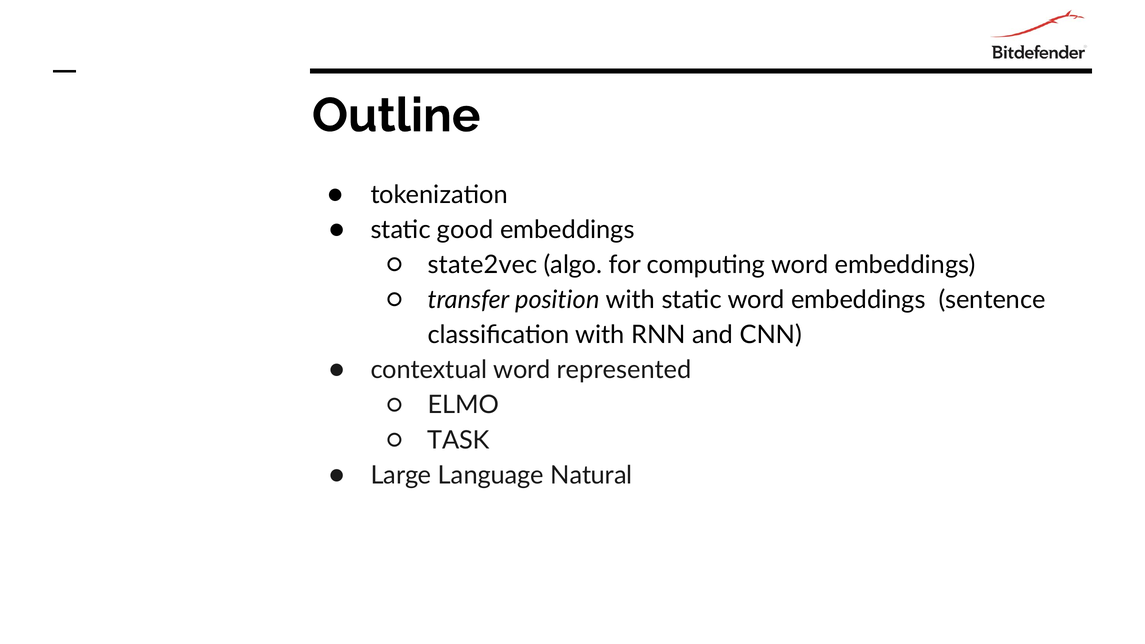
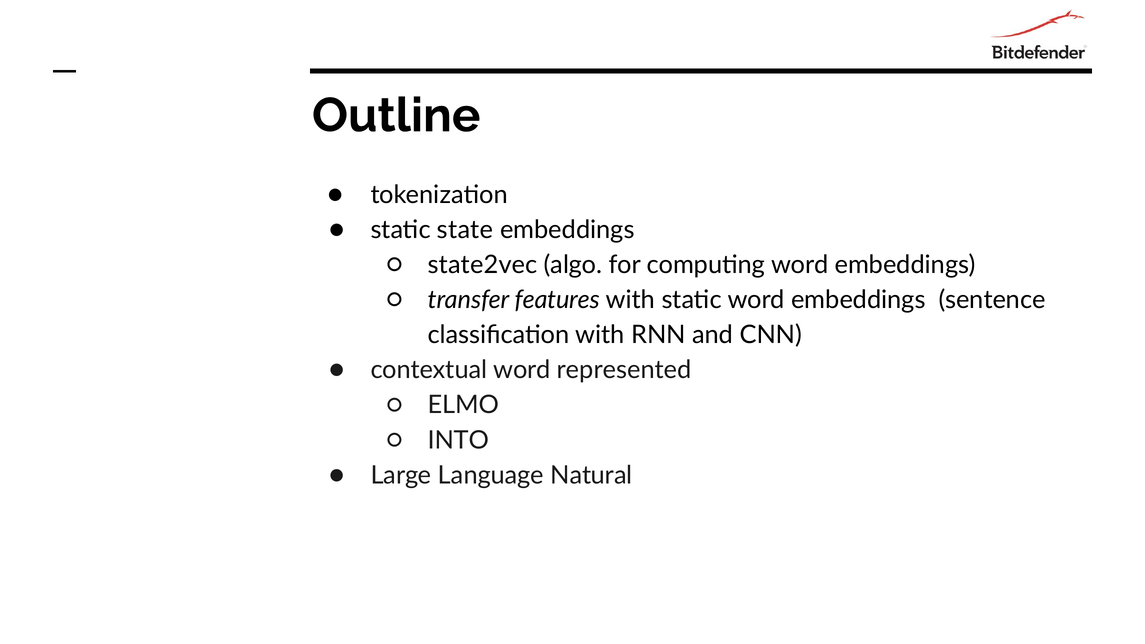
good: good -> state (465, 230)
position: position -> features (557, 300)
TASK: TASK -> INTO (458, 440)
